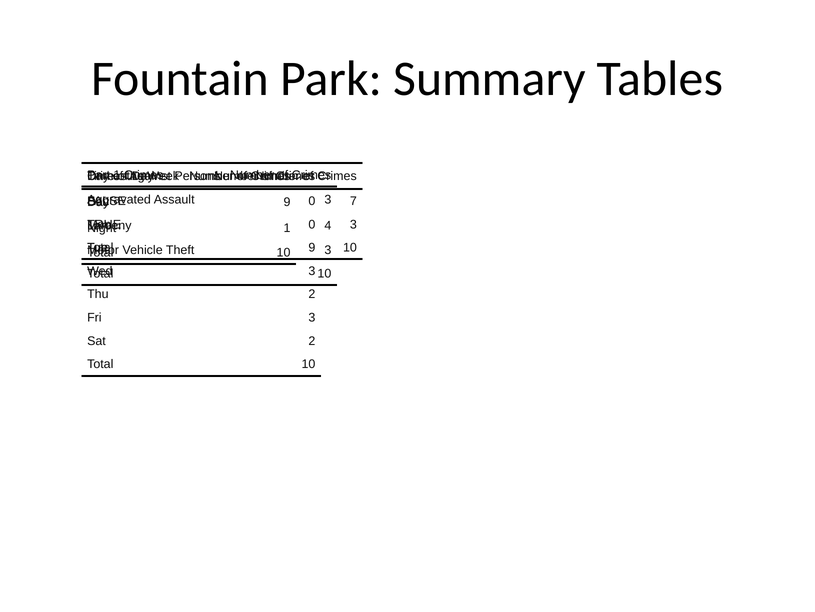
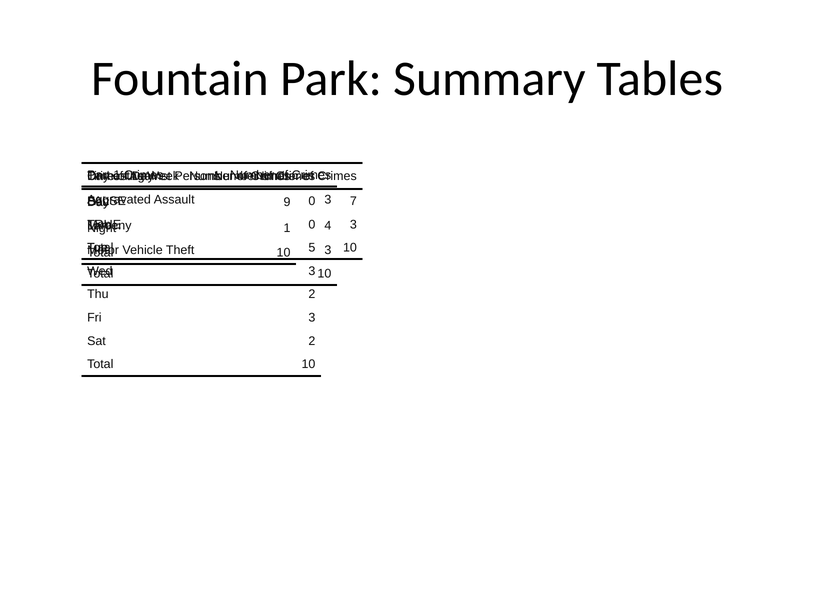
9: 9 -> 5 (312, 247)
